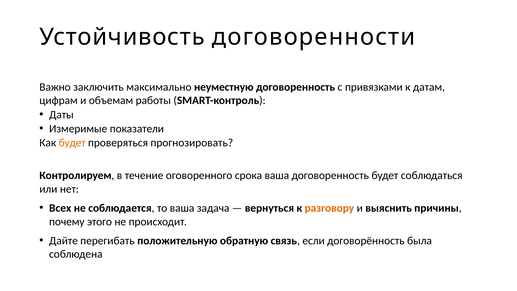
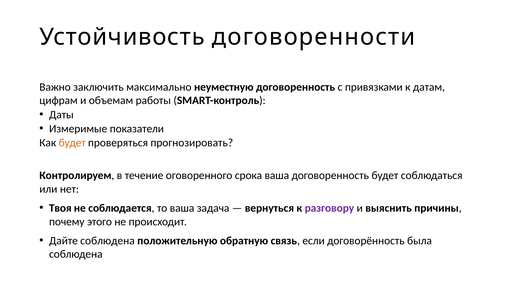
Всех: Всех -> Твоя (60, 208)
разговору colour: orange -> purple (329, 208)
Дайте перегибать: перегибать -> соблюдена (108, 240)
